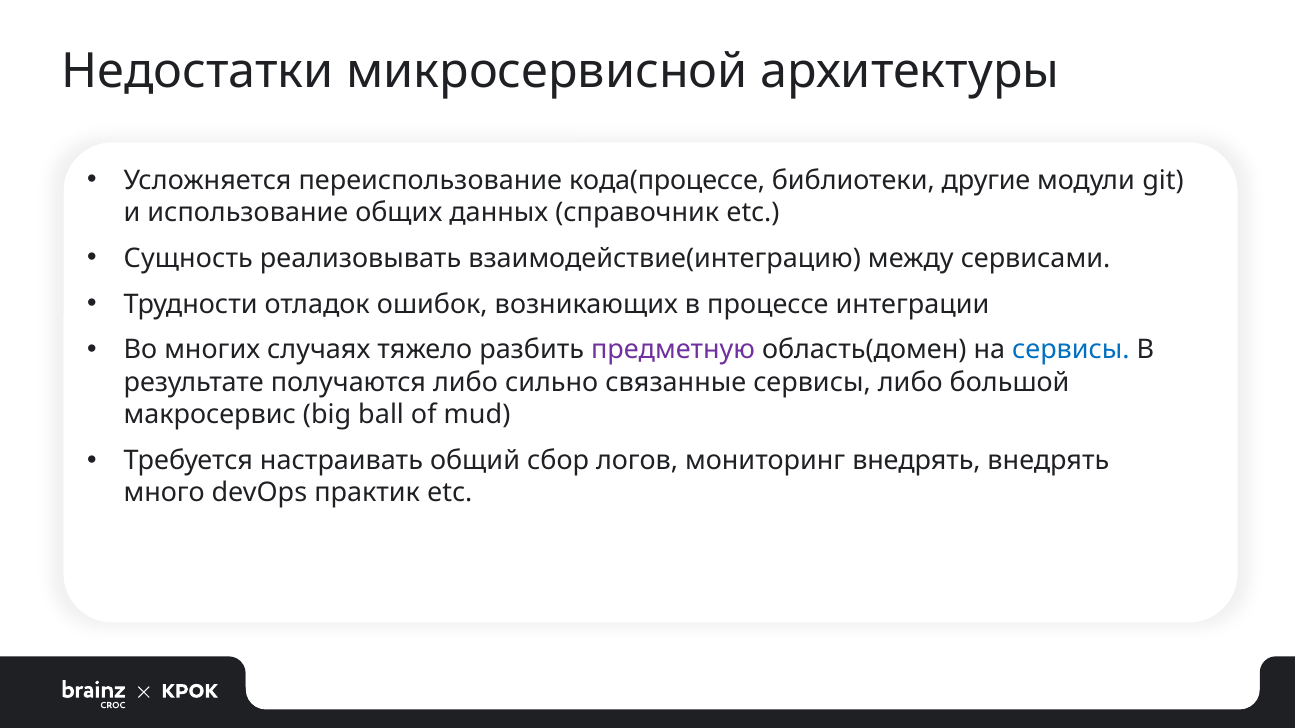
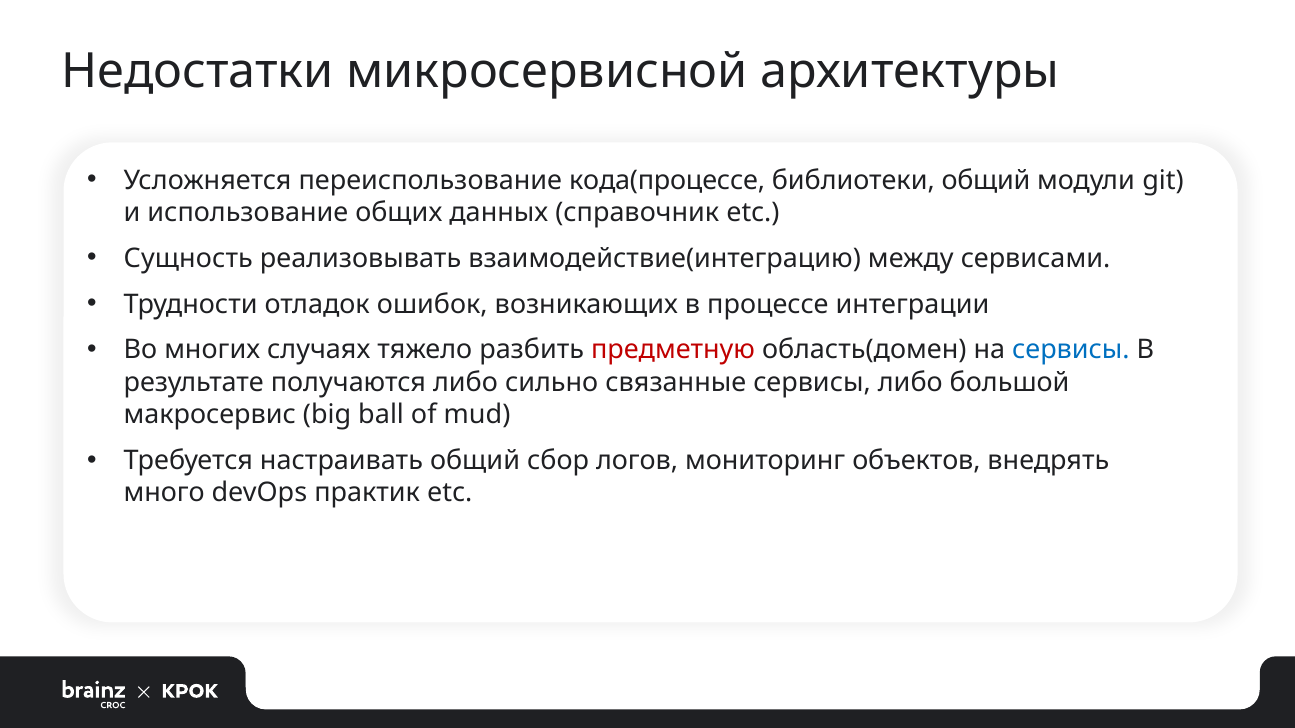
библиотеки другие: другие -> общий (986, 180)
предметную colour: purple -> red (673, 350)
мониторинг внедрять: внедрять -> объектов (916, 461)
